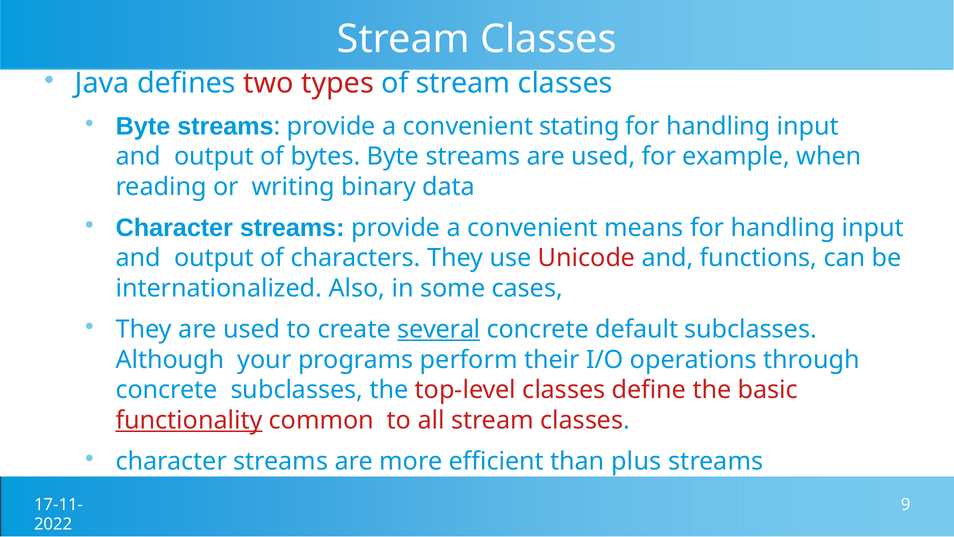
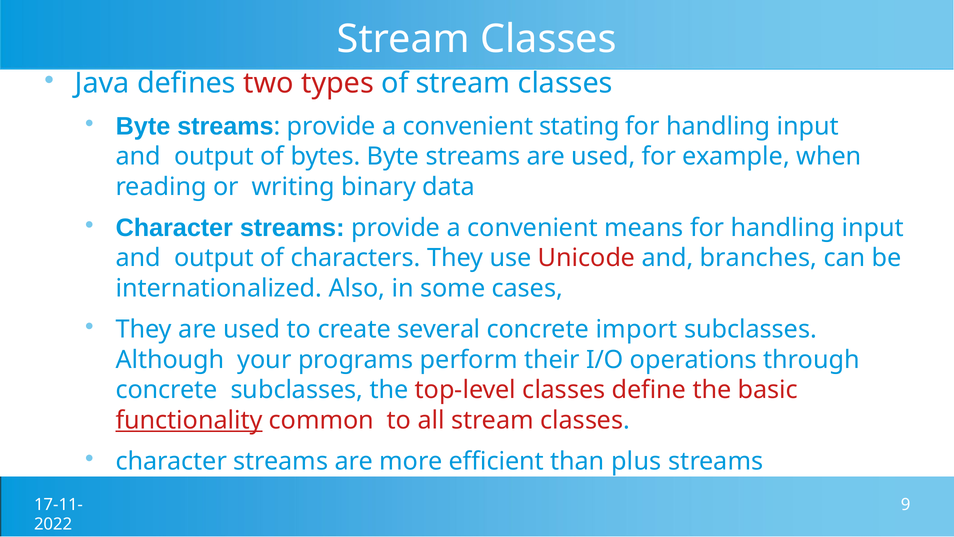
functions: functions -> branches (758, 258)
several underline: present -> none (439, 330)
default: default -> import (636, 330)
